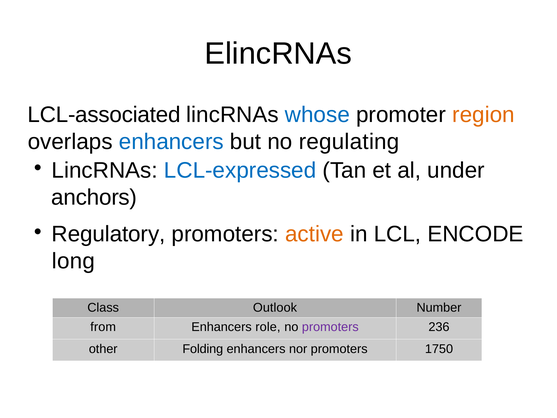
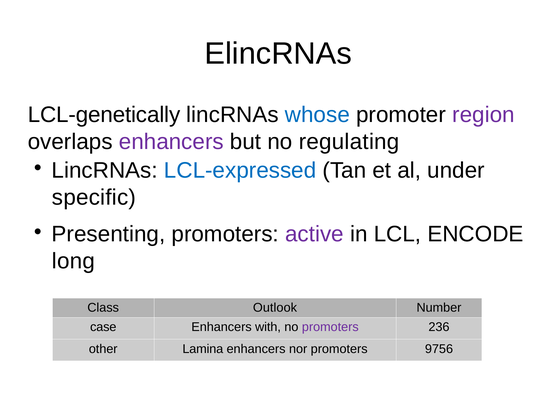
LCL-associated: LCL-associated -> LCL-genetically (104, 115)
region colour: orange -> purple (483, 115)
enhancers colour: blue -> purple (171, 142)
anchors: anchors -> specific (94, 197)
Regulatory: Regulatory -> Presenting (108, 234)
active colour: orange -> purple (314, 234)
from: from -> case (103, 327)
role: role -> with (268, 327)
Folding: Folding -> Lamina (203, 349)
1750: 1750 -> 9756 (439, 349)
